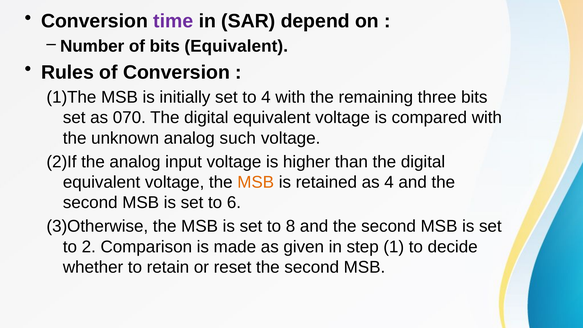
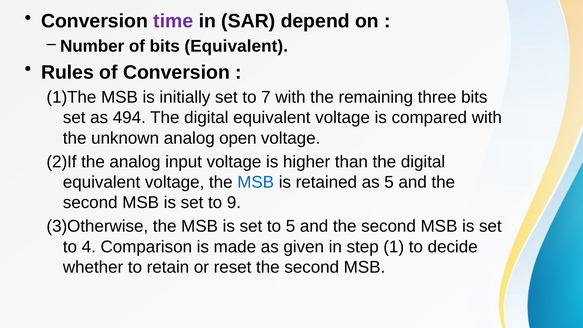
to 4: 4 -> 7 (266, 97)
070: 070 -> 494 (129, 118)
such: such -> open (238, 138)
MSB colour: orange -> blue (256, 182)
as 4: 4 -> 5 (389, 182)
6: 6 -> 9 (234, 203)
to 8: 8 -> 5 (290, 226)
2: 2 -> 4 (89, 247)
